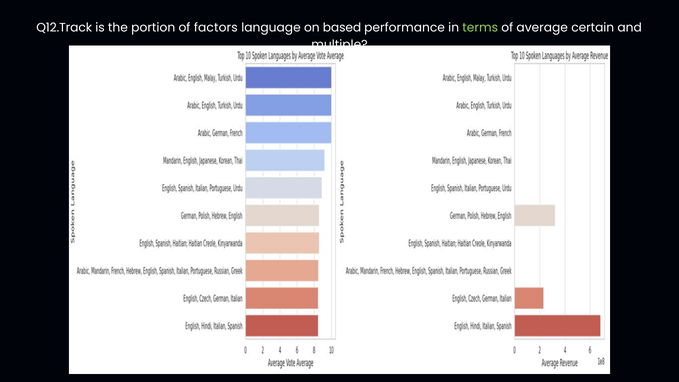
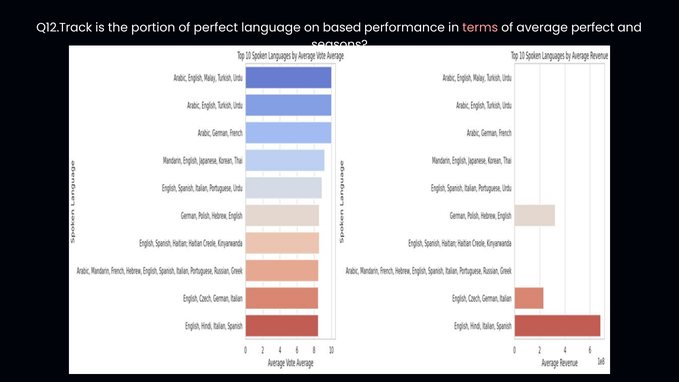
of factors: factors -> perfect (216, 28)
terms colour: light green -> pink (480, 28)
average certain: certain -> perfect (593, 28)
multiple: multiple -> seasons (340, 45)
